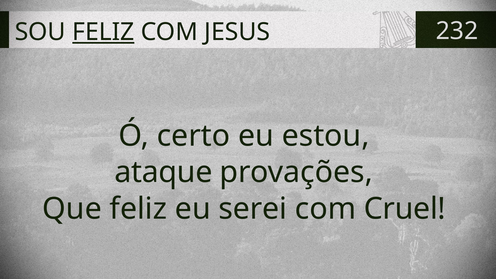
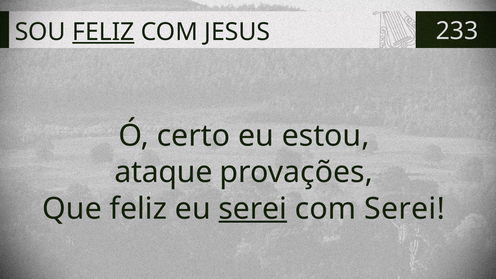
232: 232 -> 233 (457, 31)
serei underline: none -> present (253, 209)
com Cruel: Cruel -> Serei (404, 209)
